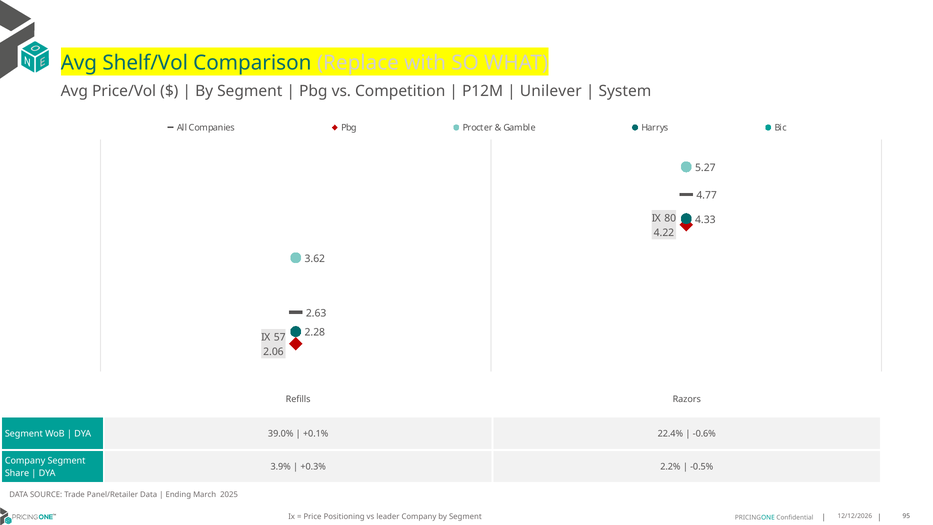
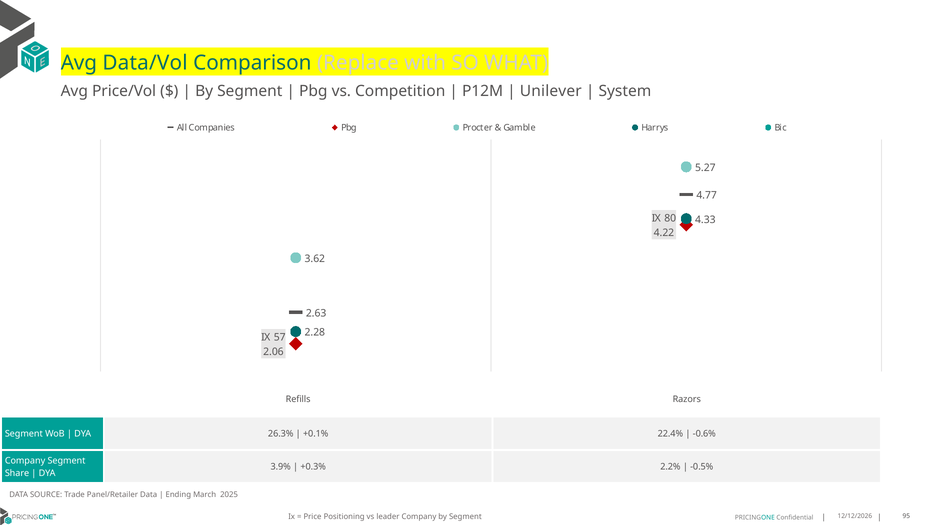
Shelf/Vol: Shelf/Vol -> Data/Vol (145, 63)
39.0%: 39.0% -> 26.3% (281, 434)
